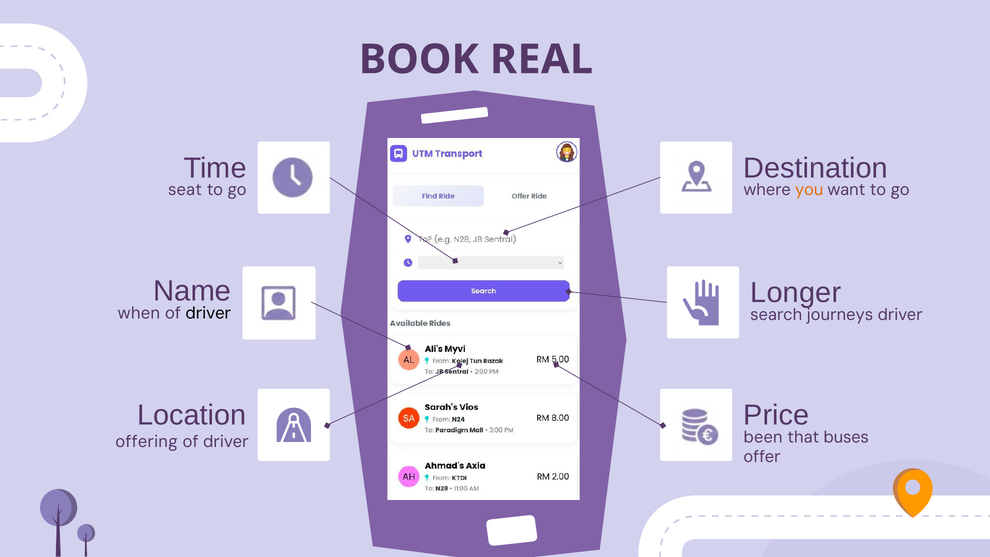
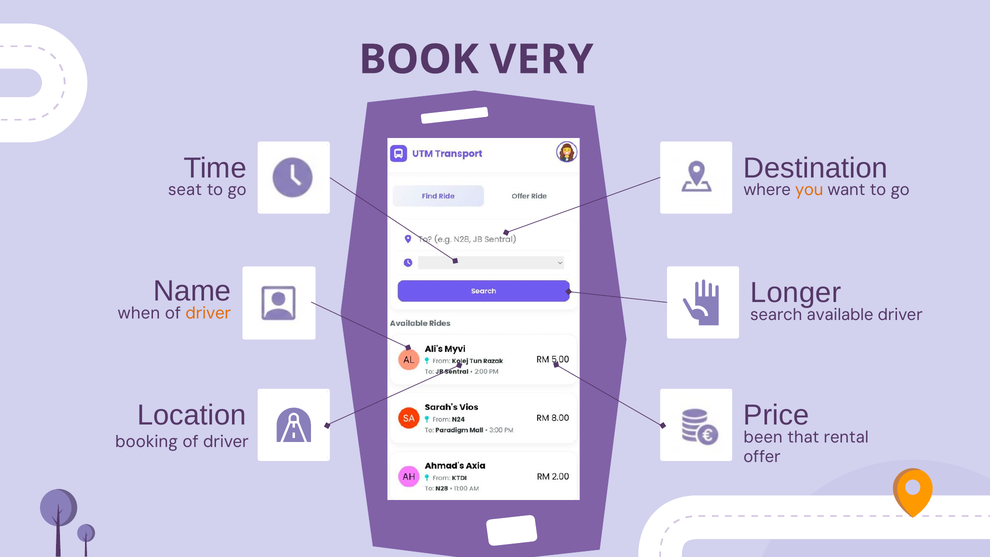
REAL: REAL -> VERY (542, 60)
driver colour: black -> orange (208, 313)
journeys: journeys -> available (840, 315)
buses: buses -> rental (846, 437)
offering: offering -> booking (147, 442)
